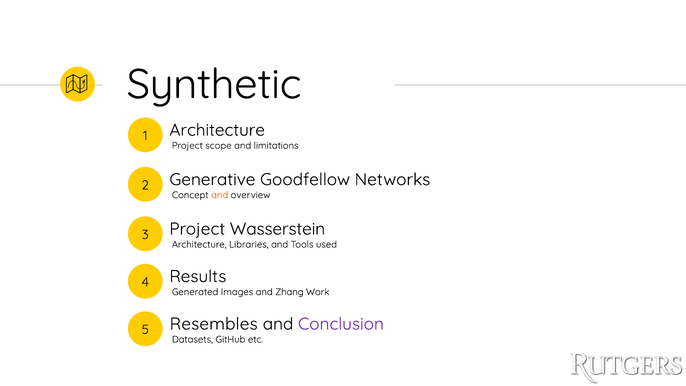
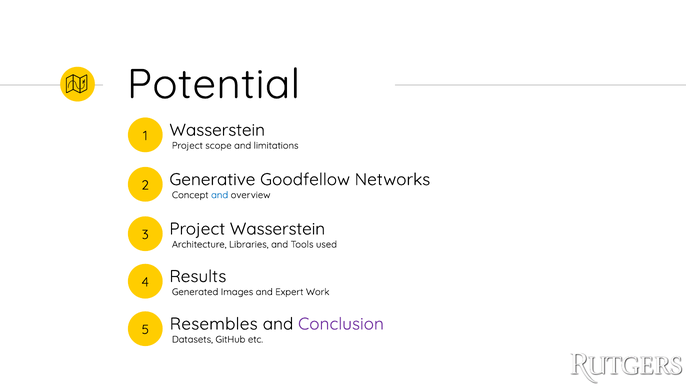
Synthetic: Synthetic -> Potential (214, 84)
1 Architecture: Architecture -> Wasserstein (217, 130)
and colour: orange -> blue (220, 195)
Zhang: Zhang -> Expert (289, 292)
